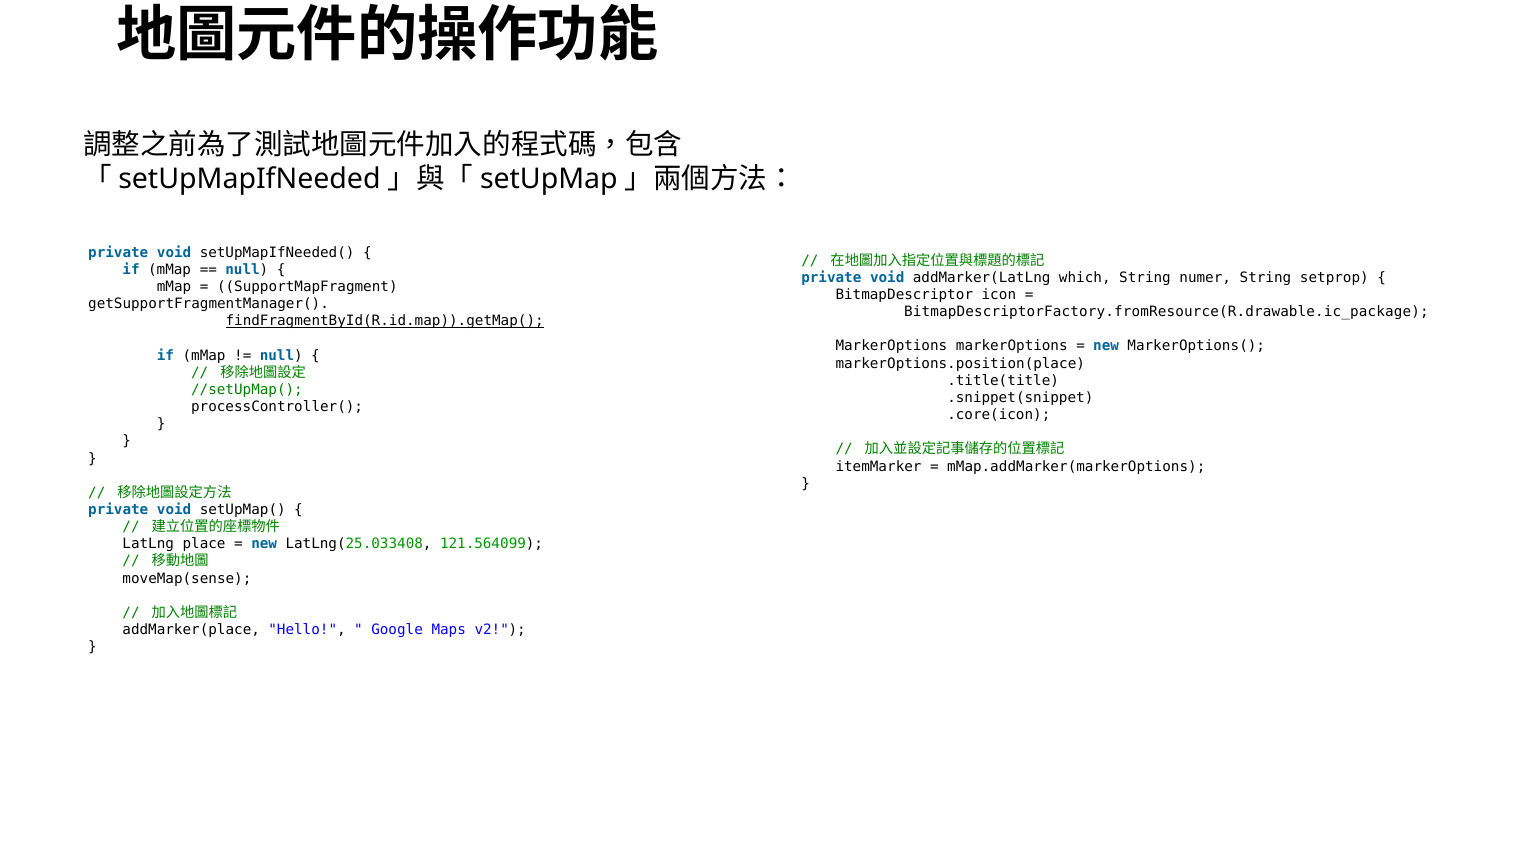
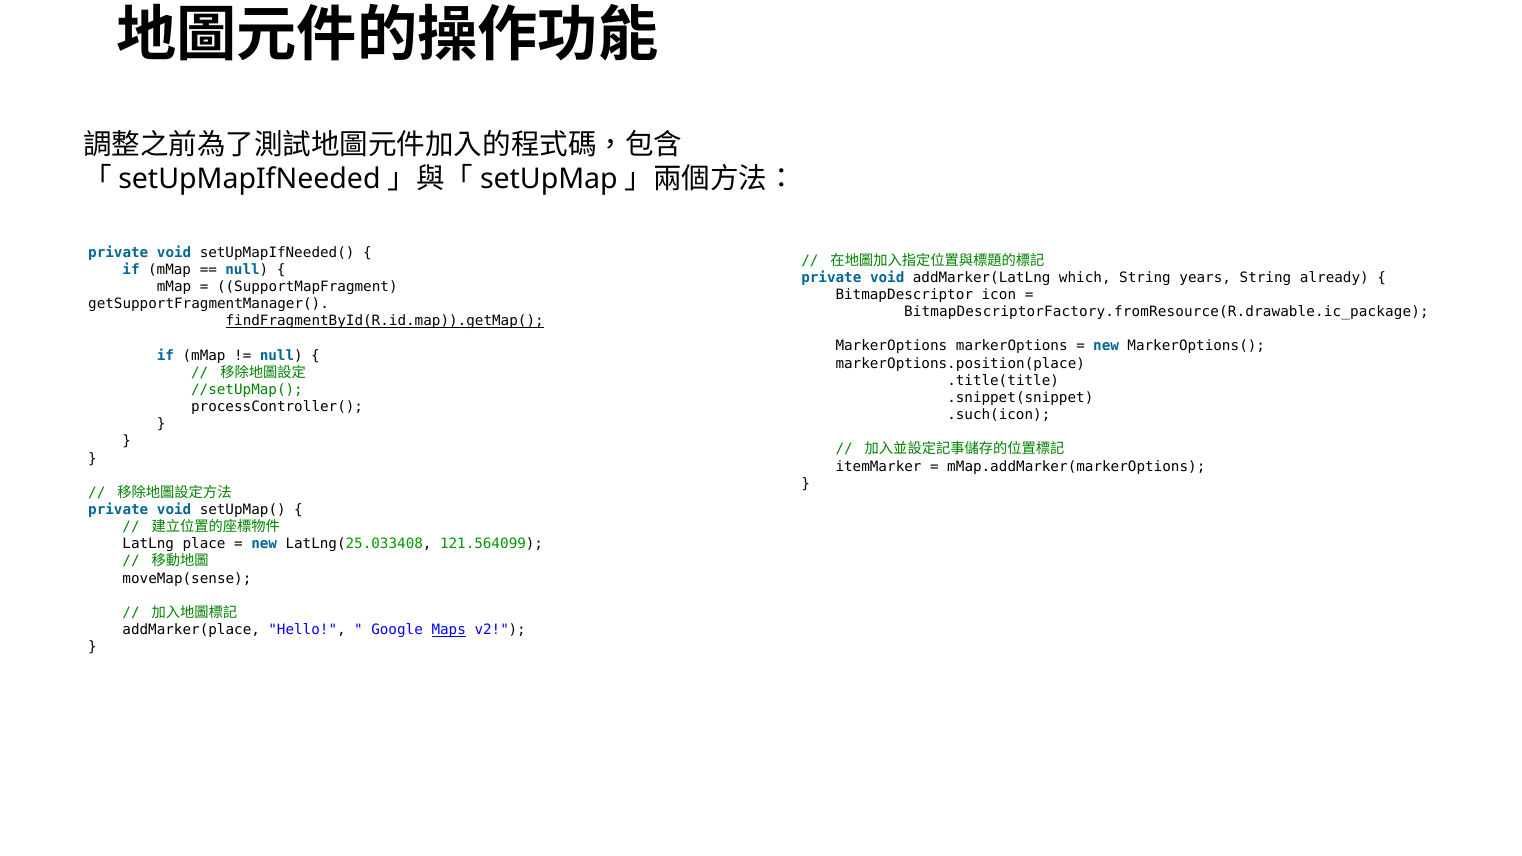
numer: numer -> years (1205, 278)
setprop: setprop -> already (1334, 278)
.core(icon: .core(icon -> .such(icon (999, 415)
Maps underline: none -> present (449, 630)
